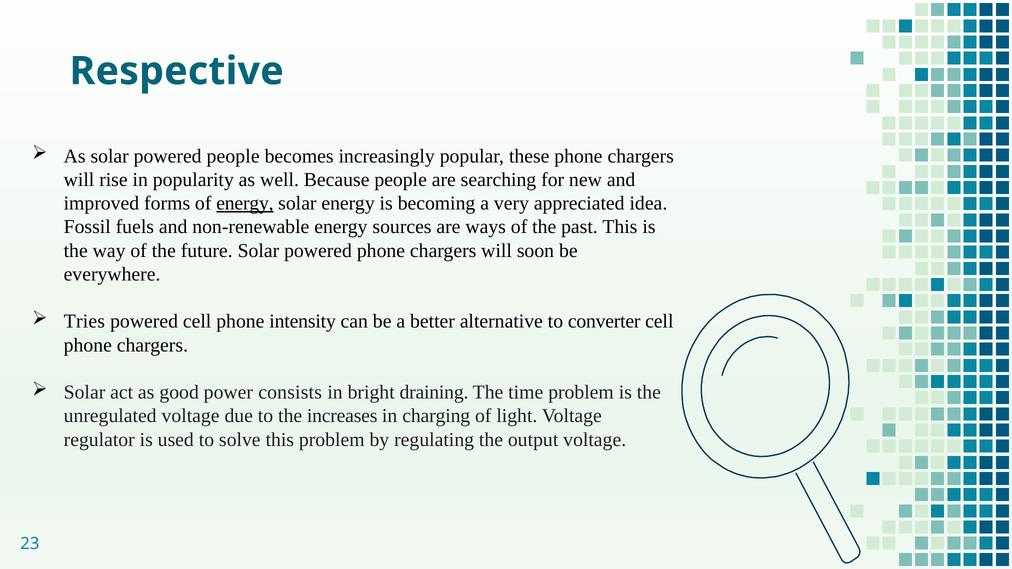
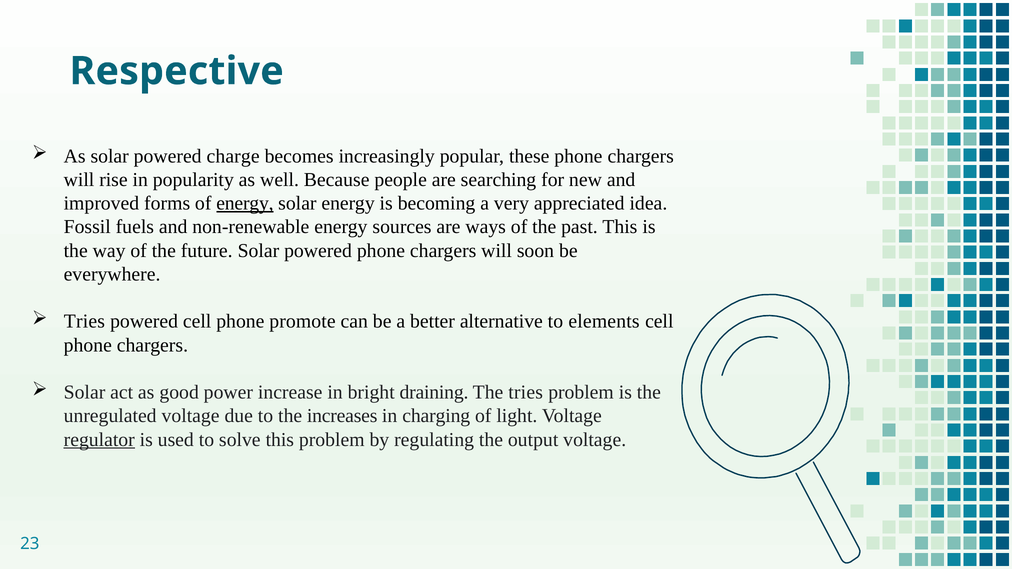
powered people: people -> charge (233, 156)
intensity: intensity -> promote (302, 322)
converter: converter -> elements (604, 322)
consists: consists -> increase (290, 392)
The time: time -> tries (526, 392)
regulator underline: none -> present (99, 440)
